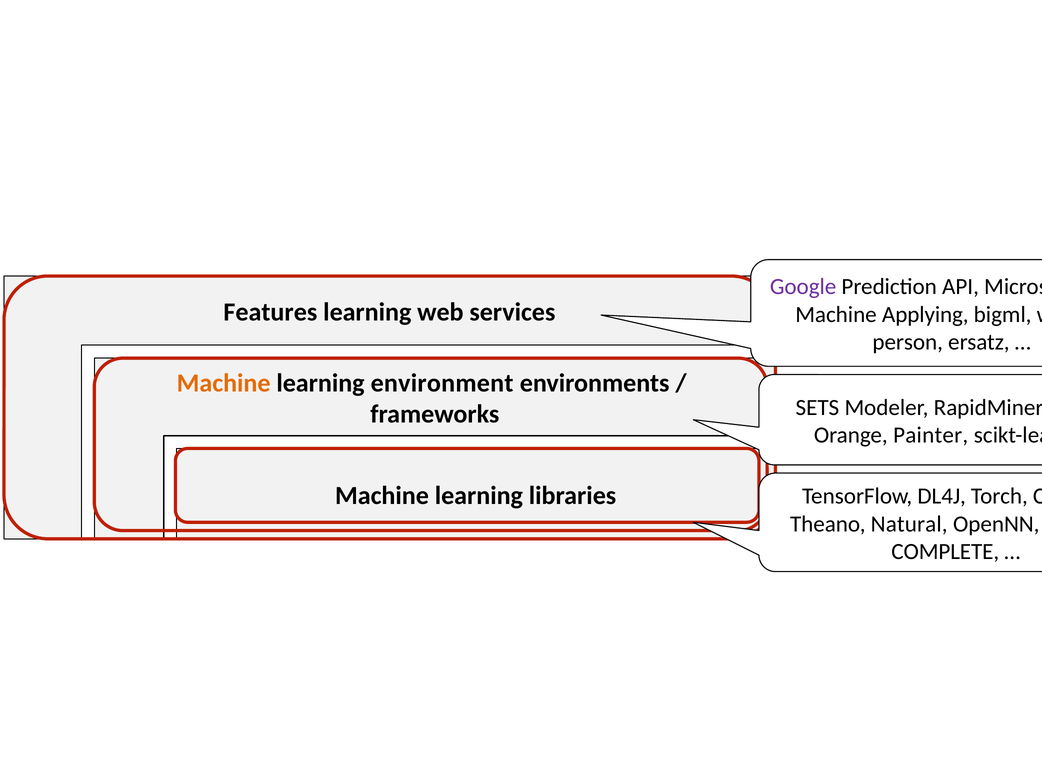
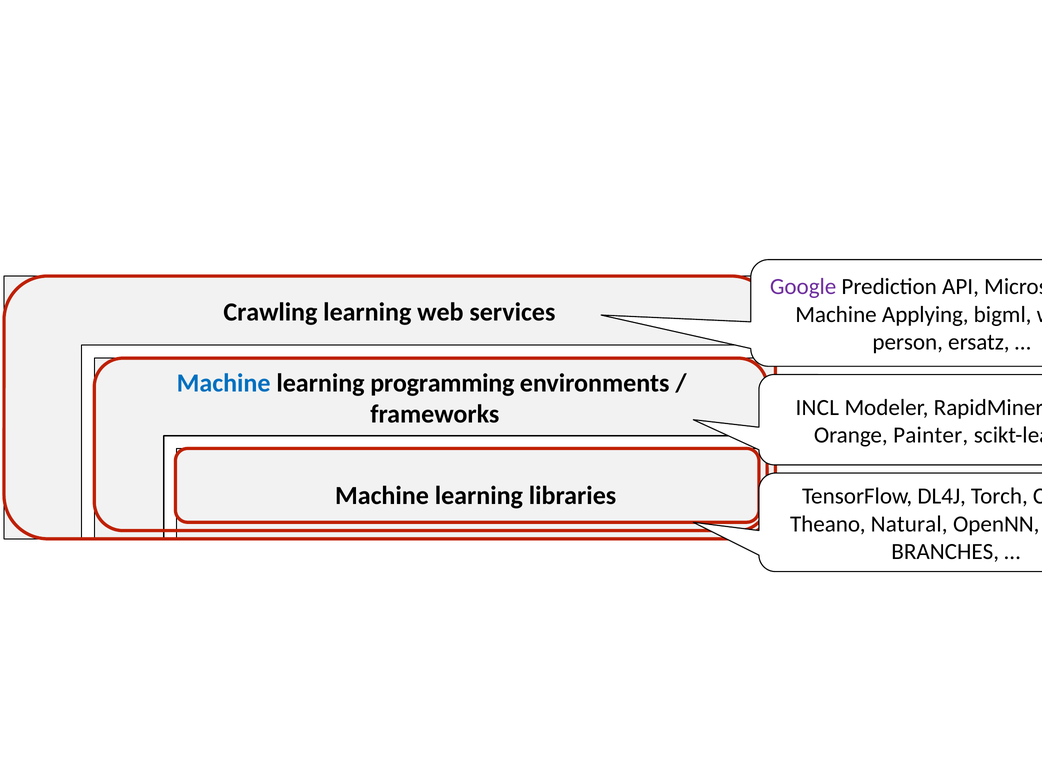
Features: Features -> Crawling (270, 312)
Machine colour: orange -> blue (224, 383)
environment: environment -> programming (442, 383)
SETS: SETS -> INCL (817, 407)
COMPLETE: COMPLETE -> BRANCHES (945, 551)
